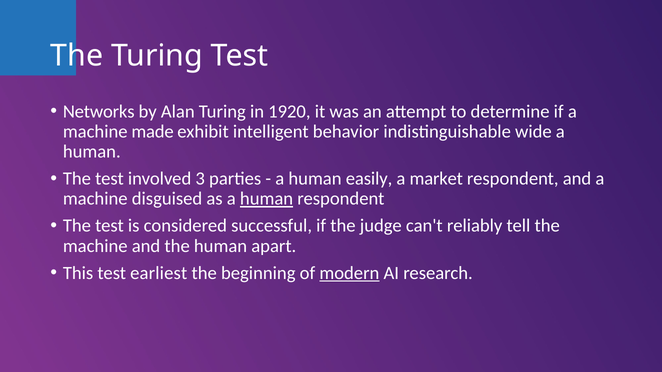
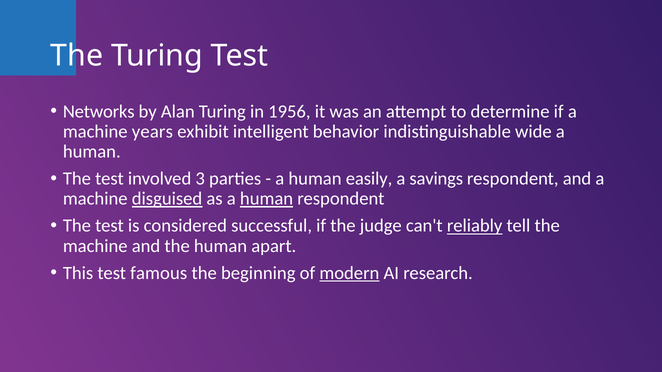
1920: 1920 -> 1956 (289, 112)
made: made -> years (152, 132)
market: market -> savings (436, 179)
disguised underline: none -> present (167, 199)
reliably underline: none -> present (475, 226)
earliest: earliest -> famous (159, 273)
